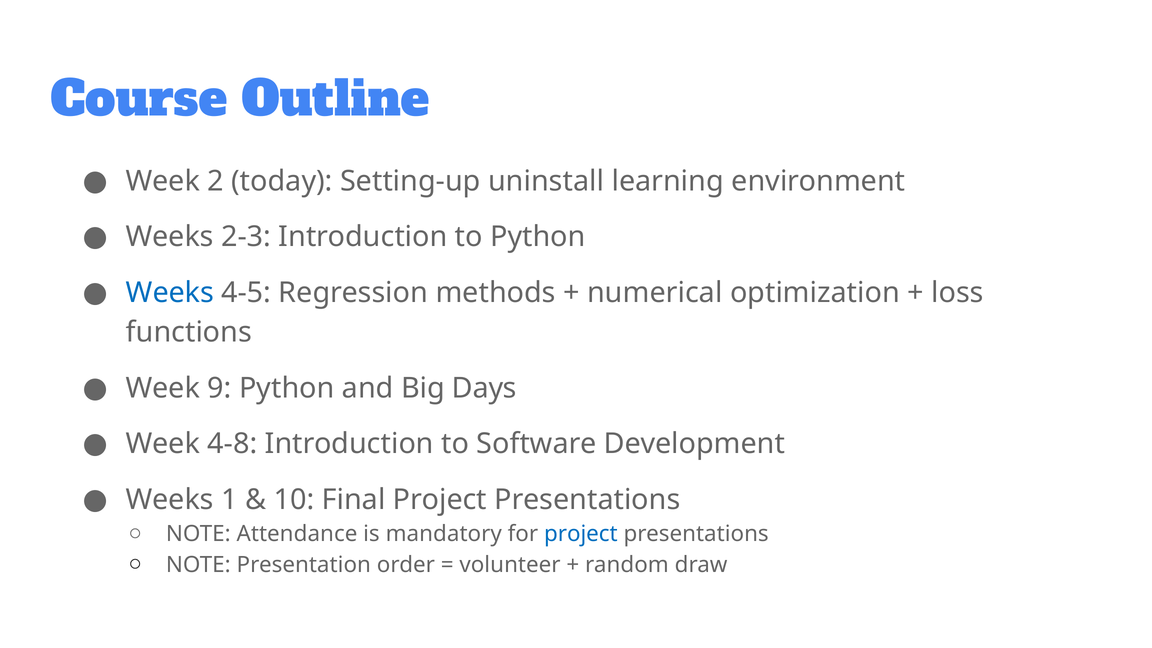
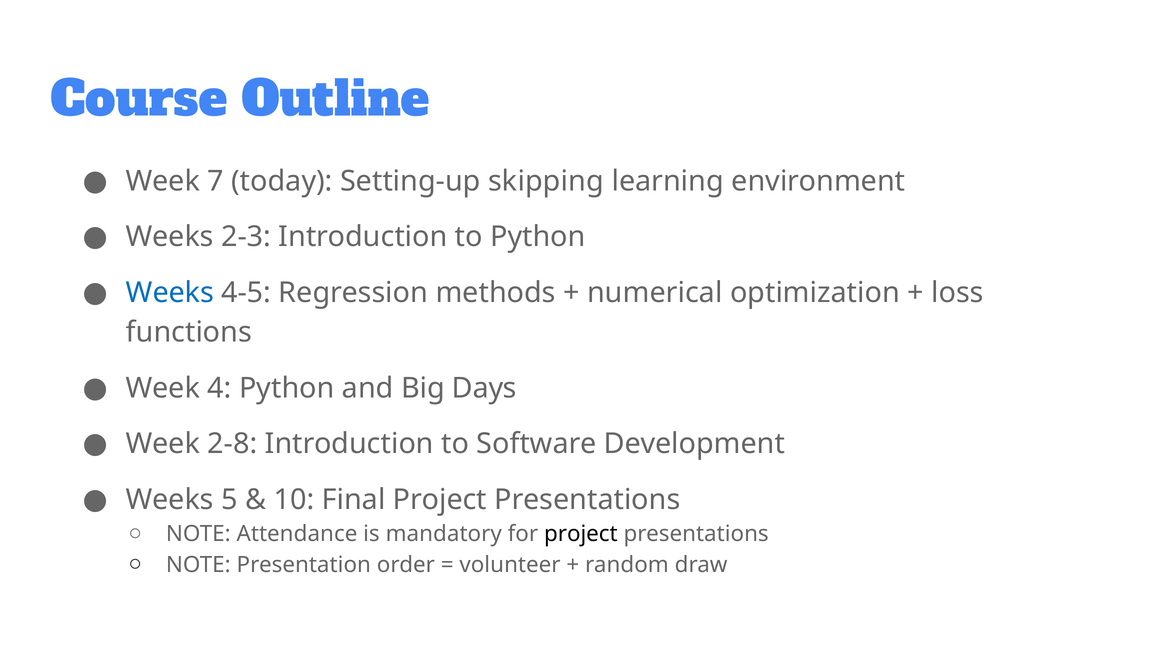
2: 2 -> 7 (216, 181)
uninstall: uninstall -> skipping (546, 181)
9: 9 -> 4 (219, 388)
4-8: 4-8 -> 2-8 (232, 444)
1: 1 -> 5 (229, 500)
project colour: blue -> black (581, 534)
